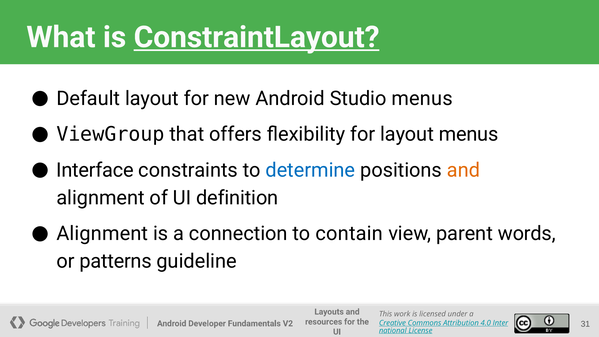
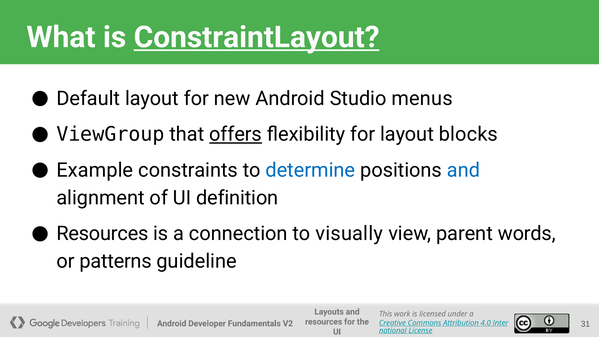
offers underline: none -> present (236, 134)
layout menus: menus -> blocks (468, 134)
Interface: Interface -> Example (95, 170)
and colour: orange -> blue (463, 170)
Alignment: Alignment -> Resources (102, 234)
contain: contain -> visually (349, 234)
